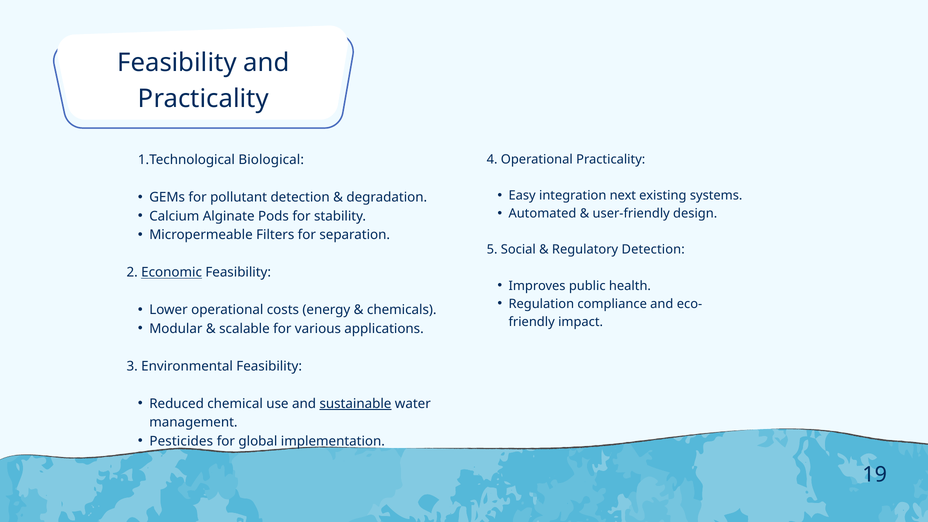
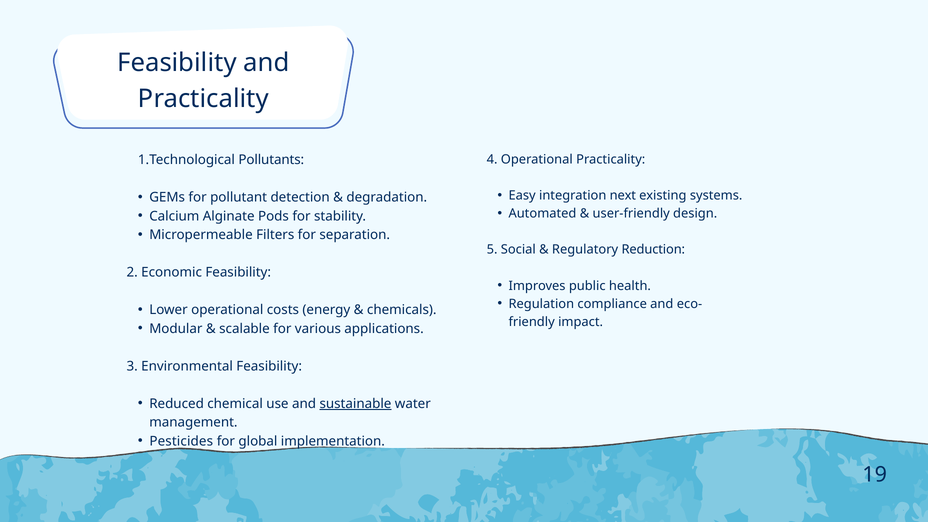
Biological: Biological -> Pollutants (271, 160)
Regulatory Detection: Detection -> Reduction (653, 250)
Economic underline: present -> none (172, 272)
